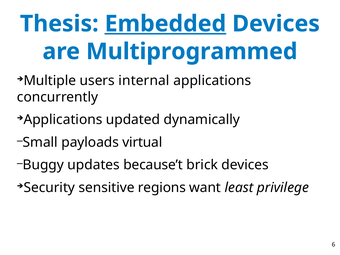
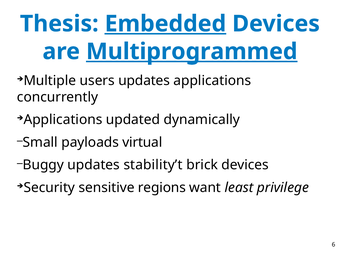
Multiprogrammed underline: none -> present (192, 52)
users internal: internal -> updates (144, 81)
because’t: because’t -> stability’t (153, 165)
